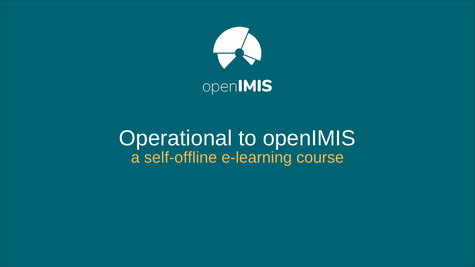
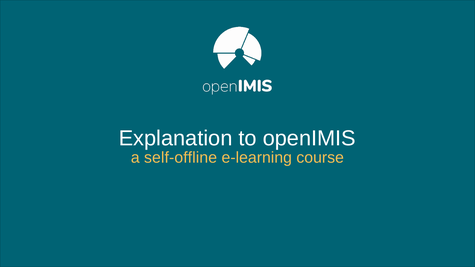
Operational: Operational -> Explanation (176, 138)
